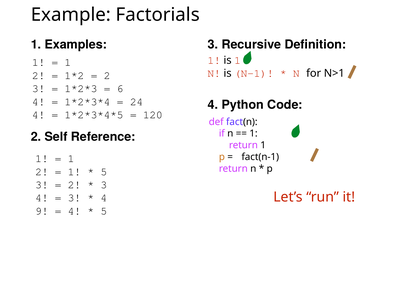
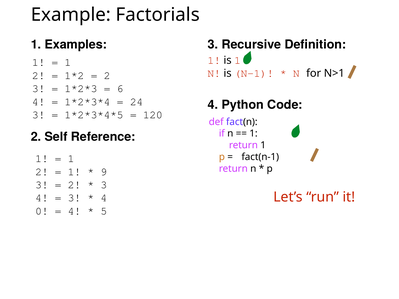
4: 4 -> 3 (39, 115)
5: 5 -> 9 (104, 172)
9: 9 -> 0 (42, 211)
